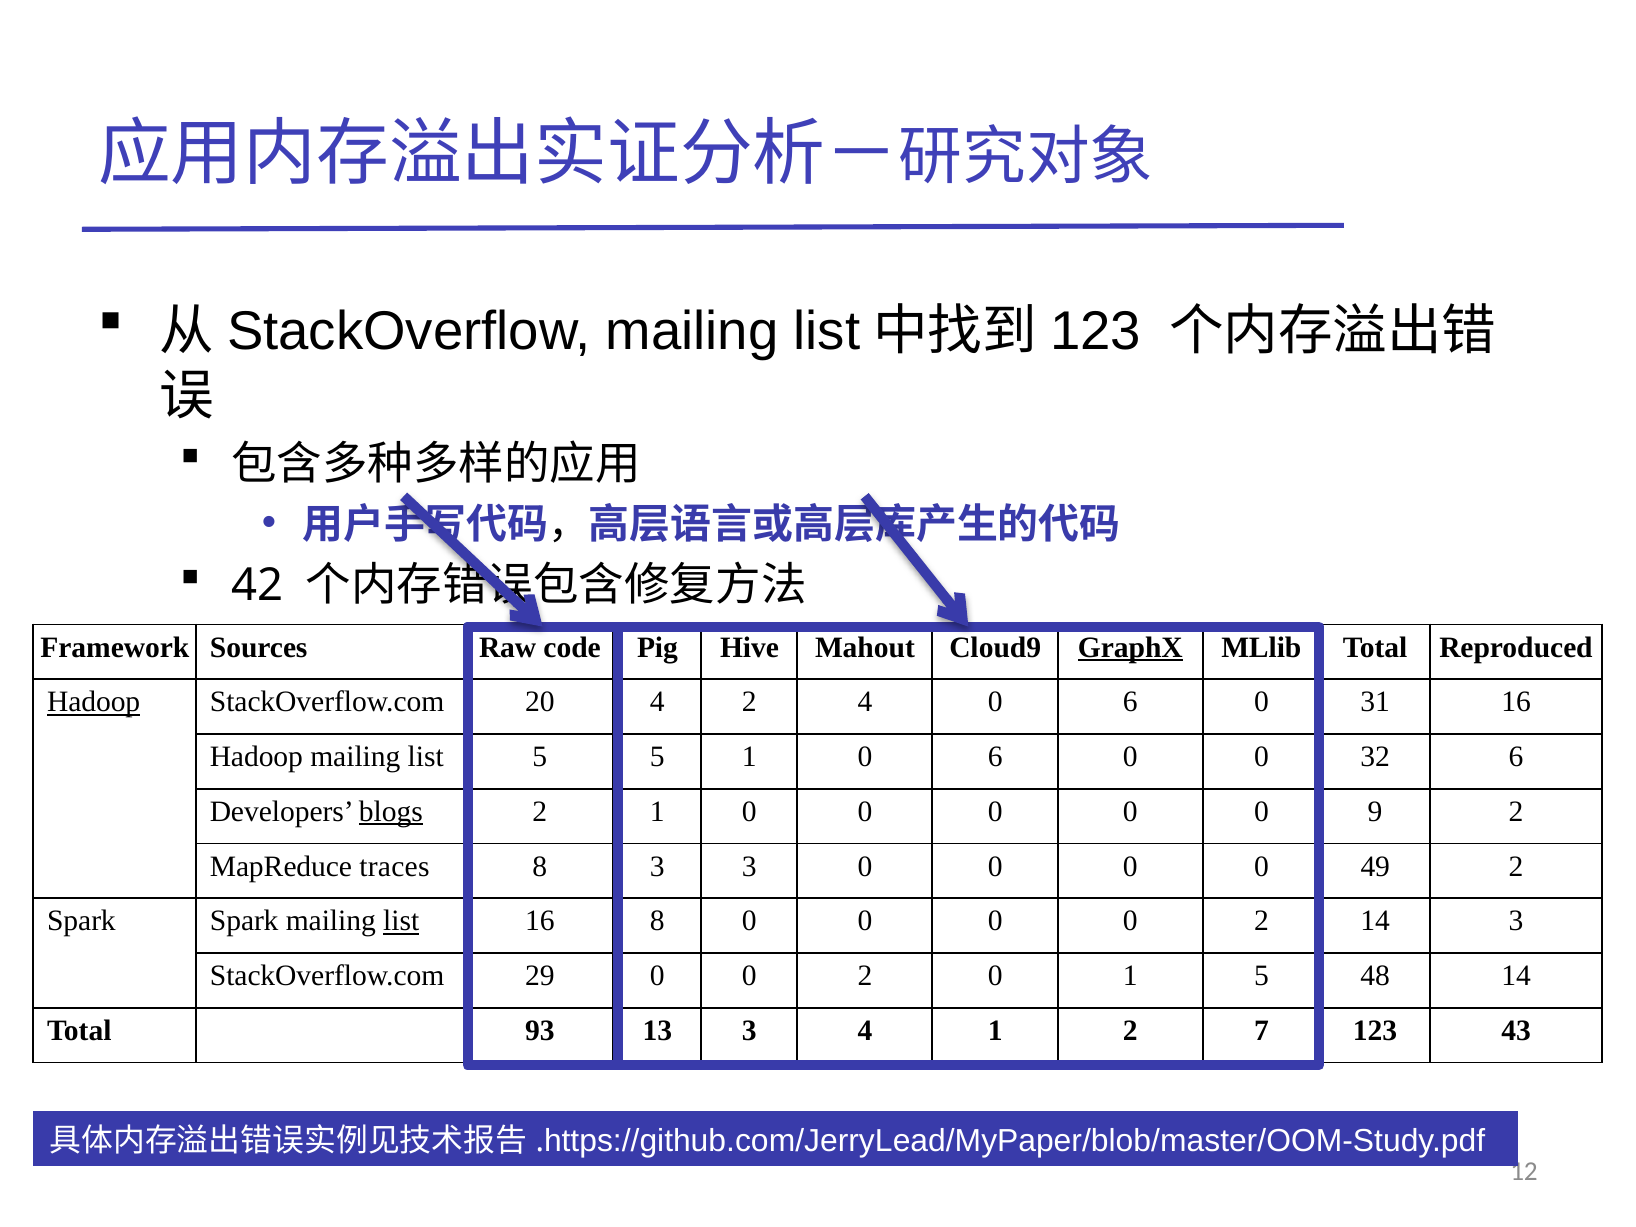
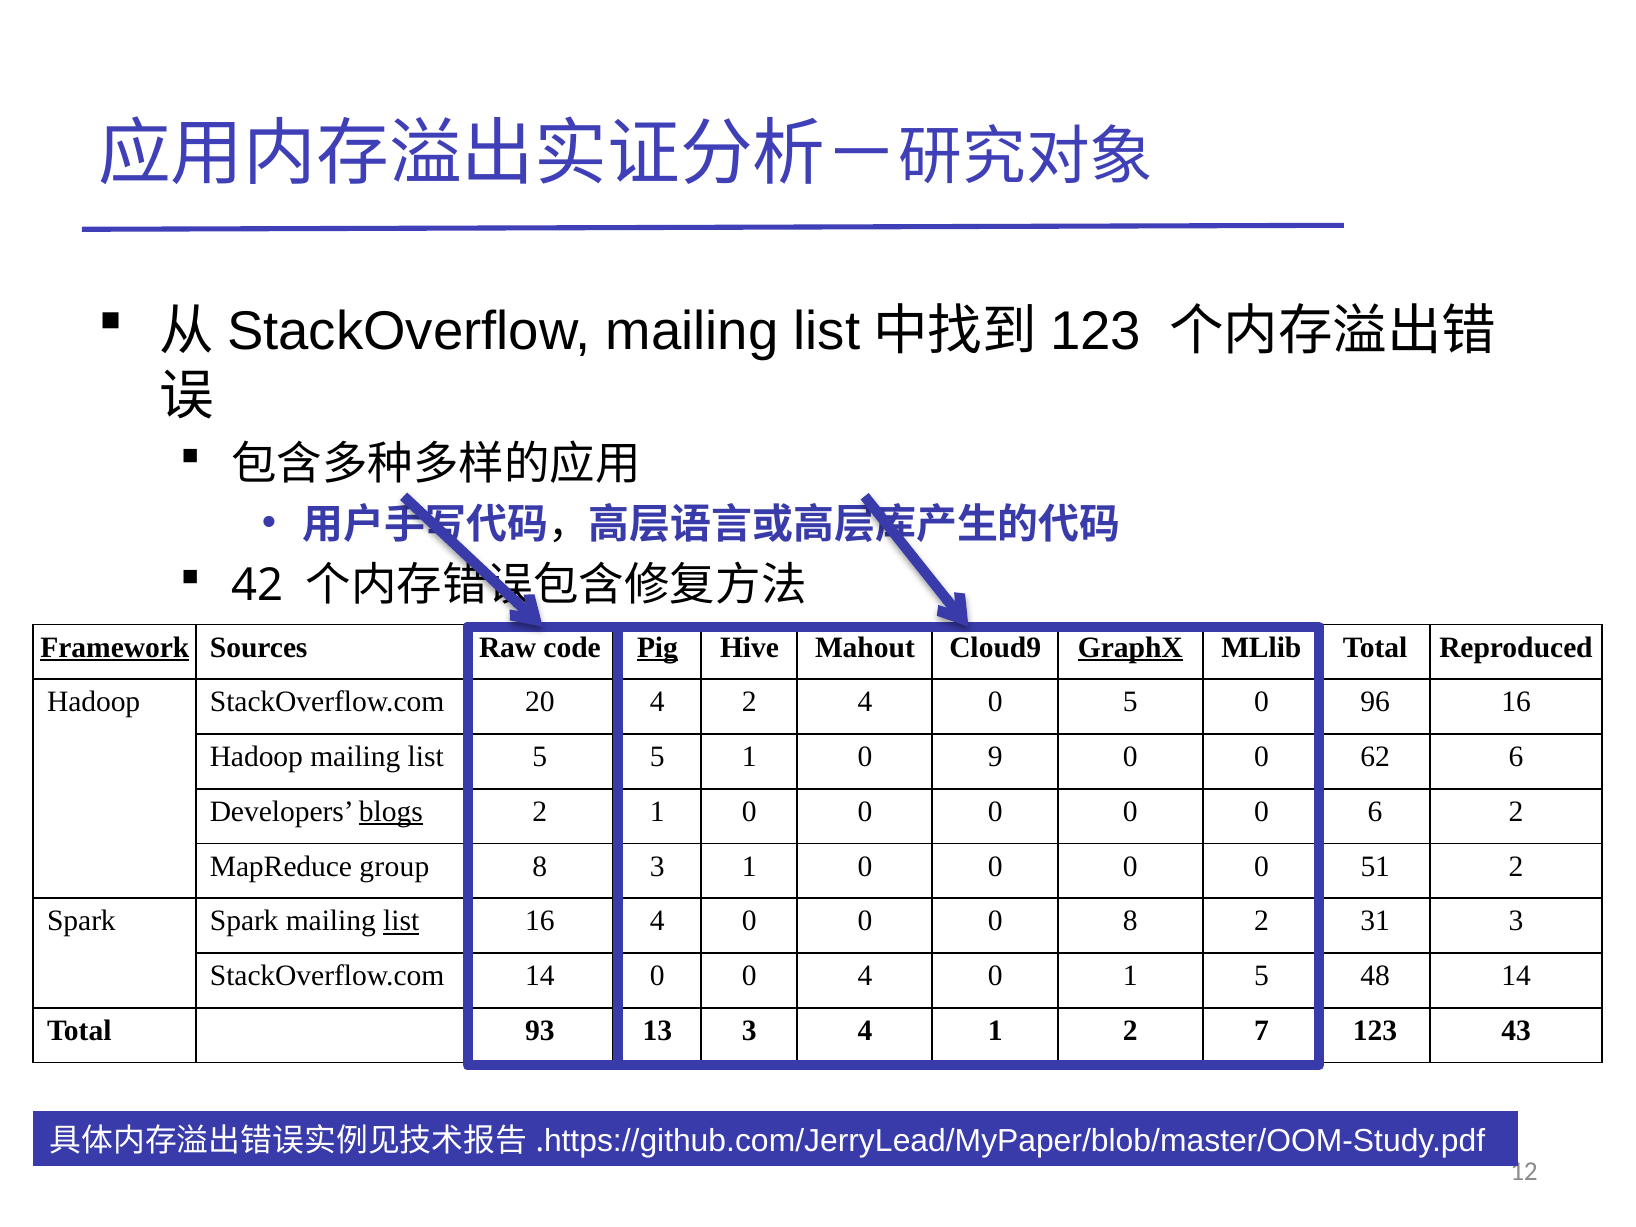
Framework underline: none -> present (115, 647)
Pig underline: none -> present (657, 647)
Hadoop underline: present -> none (94, 702)
4 0 6: 6 -> 5 (1130, 702)
31: 31 -> 96 (1375, 702)
1 0 6: 6 -> 9 (995, 757)
32: 32 -> 62 (1375, 757)
0 9: 9 -> 6 (1375, 812)
traces: traces -> group (394, 866)
3 3: 3 -> 1 (749, 866)
49: 49 -> 51 (1375, 866)
16 8: 8 -> 4 (657, 921)
0: 0 -> 8 (1130, 921)
2 14: 14 -> 31 (1375, 921)
StackOverflow.com 29: 29 -> 14 (540, 976)
2: 2 -> 4 (865, 976)
